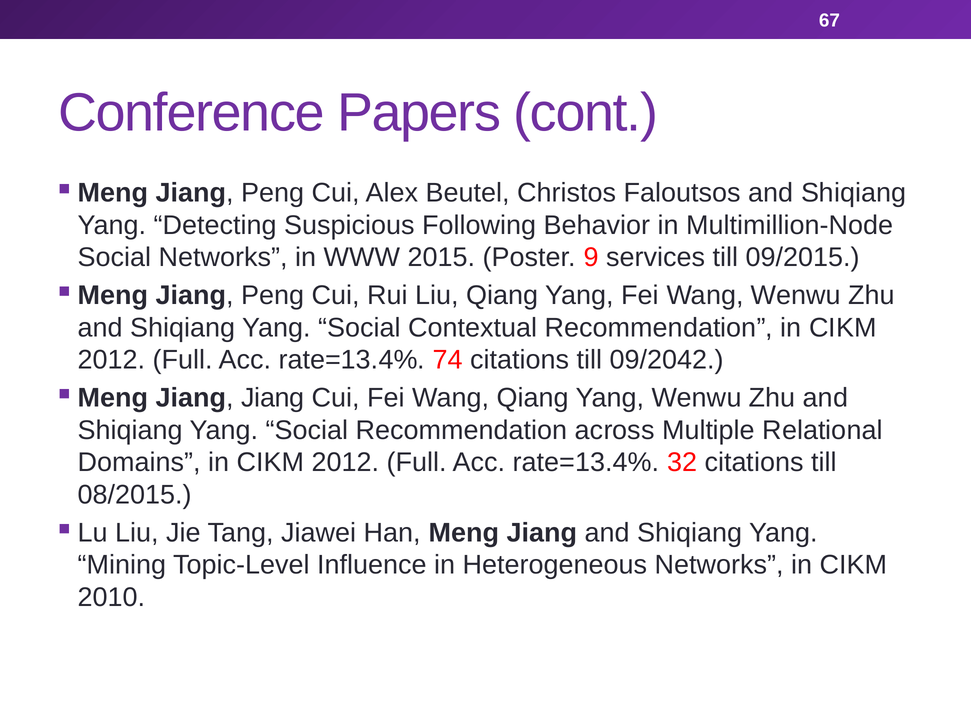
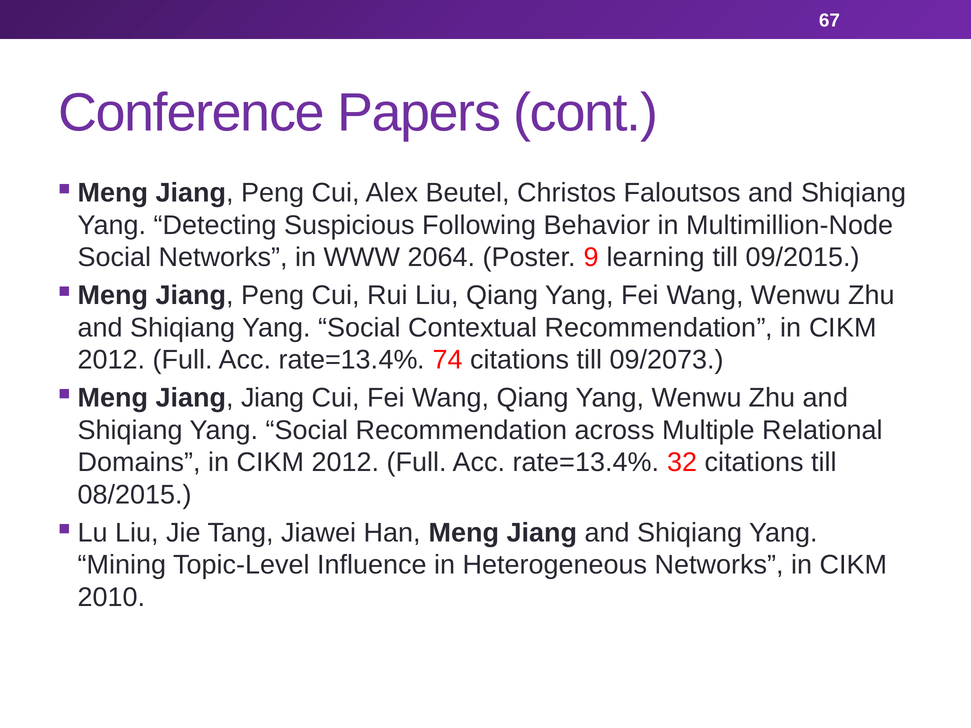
2015: 2015 -> 2064 (441, 258)
services: services -> learning (656, 258)
09/2042: 09/2042 -> 09/2073 (667, 360)
